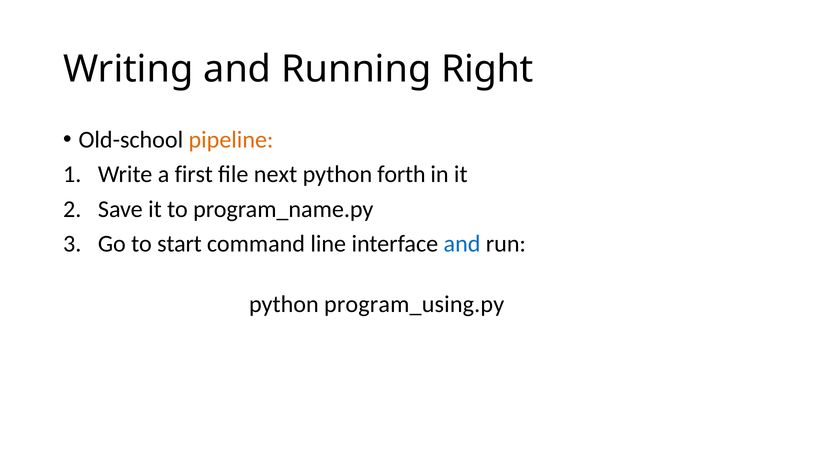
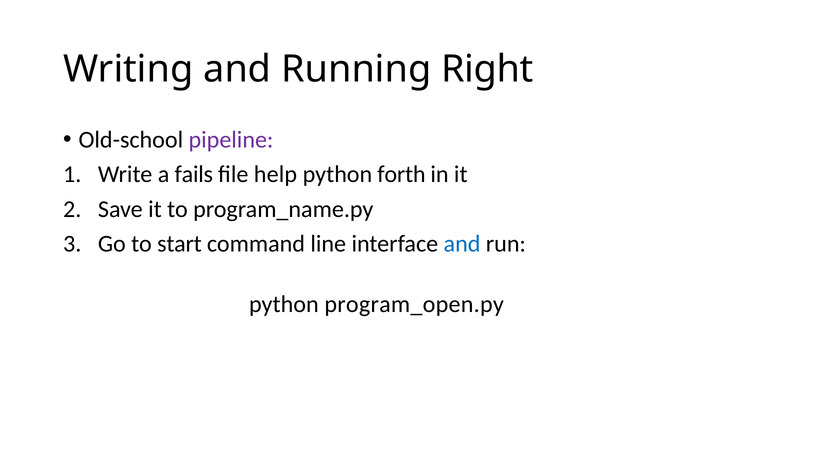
pipeline colour: orange -> purple (231, 140)
first: first -> fails (194, 174)
next: next -> help (275, 174)
program_using.py: program_using.py -> program_open.py (414, 305)
